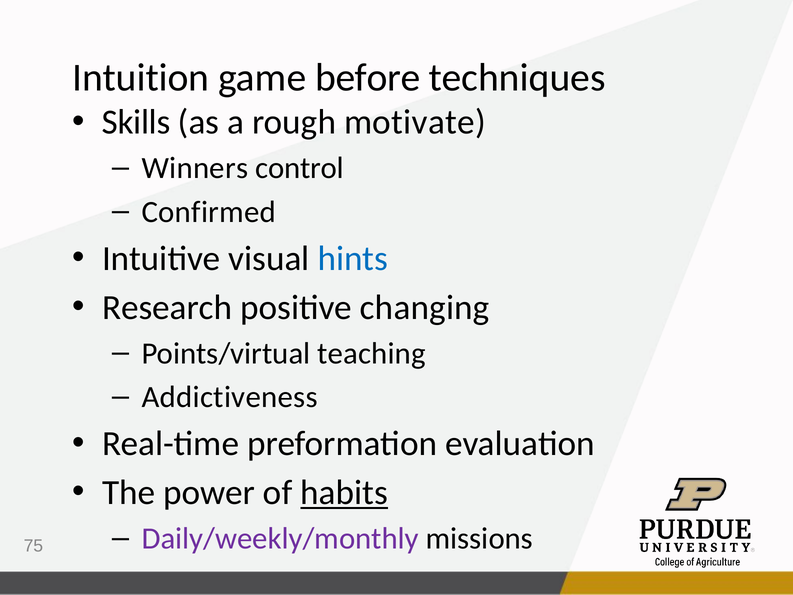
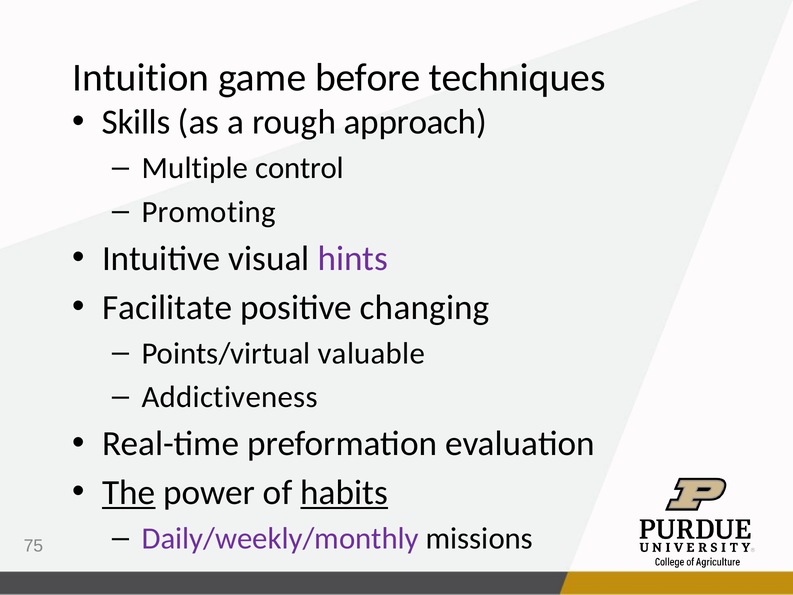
motivate: motivate -> approach (415, 122)
Winners: Winners -> Multiple (195, 168)
Confirmed: Confirmed -> Promoting (209, 212)
hints colour: blue -> purple (353, 258)
Research: Research -> Facilitate (167, 307)
teaching: teaching -> valuable (371, 353)
The underline: none -> present (129, 492)
